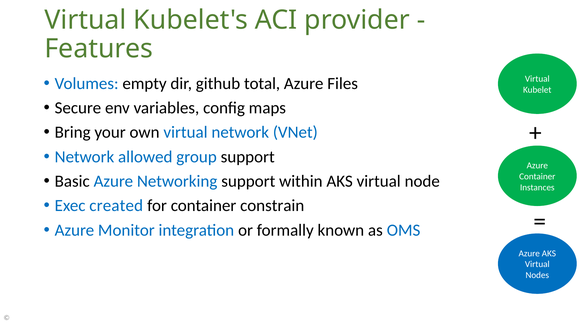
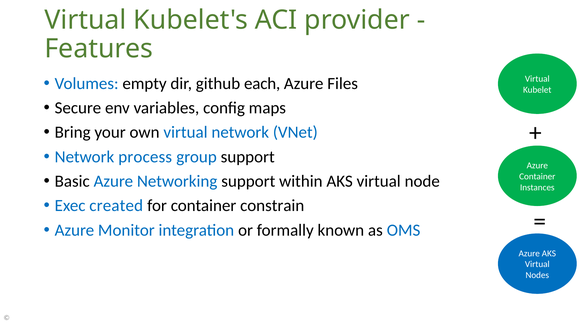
total: total -> each (262, 83)
allowed: allowed -> process (145, 157)
